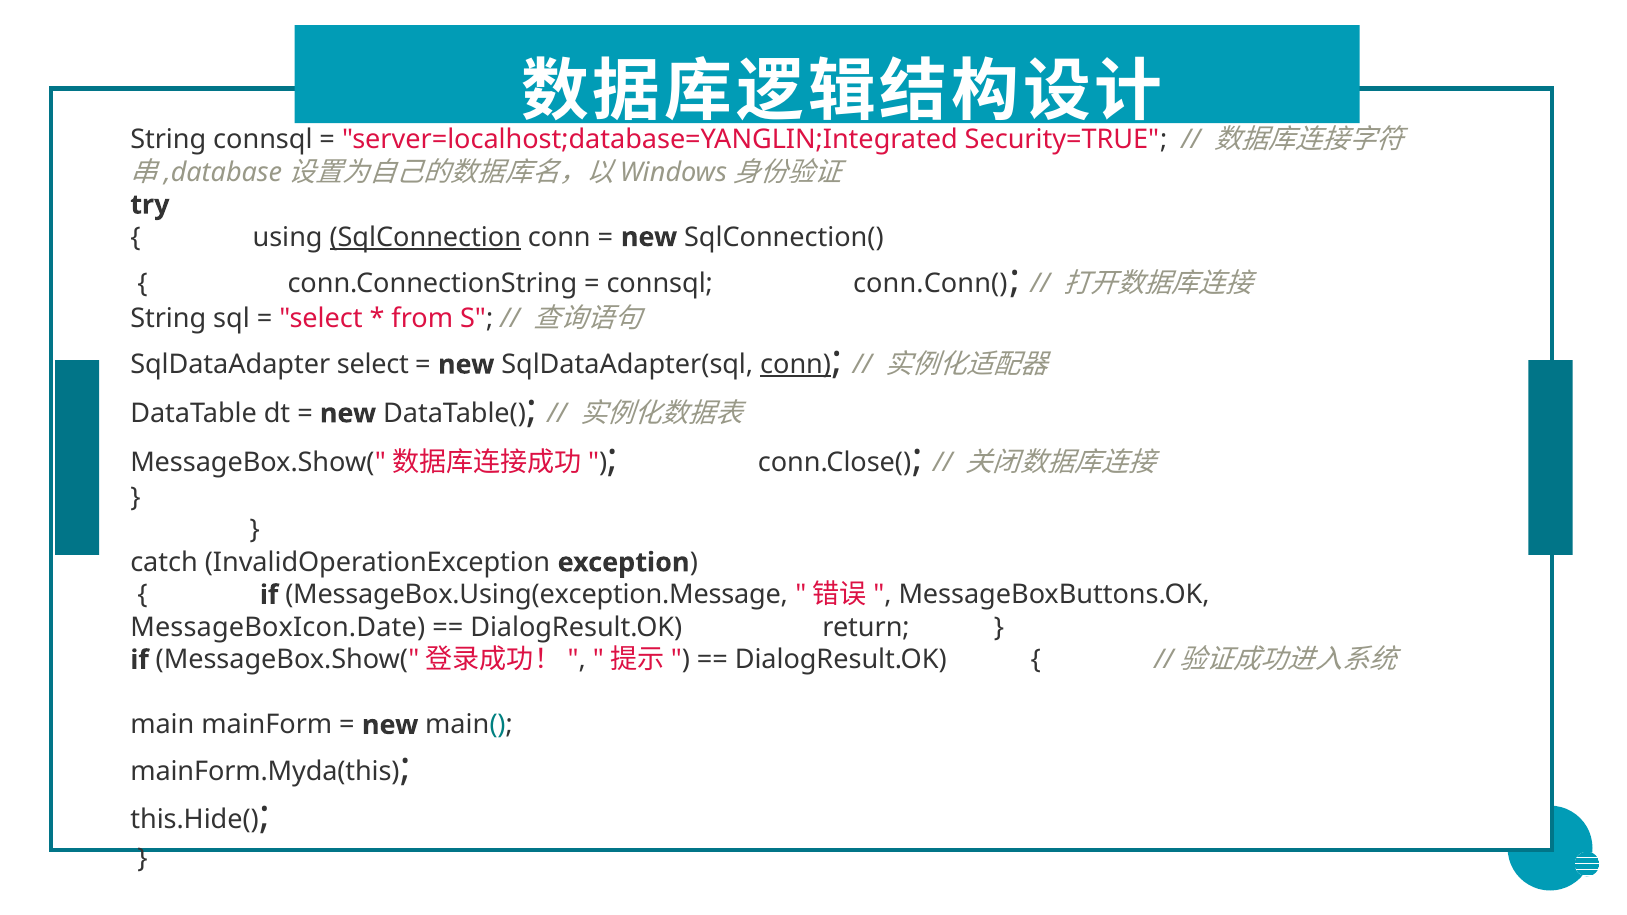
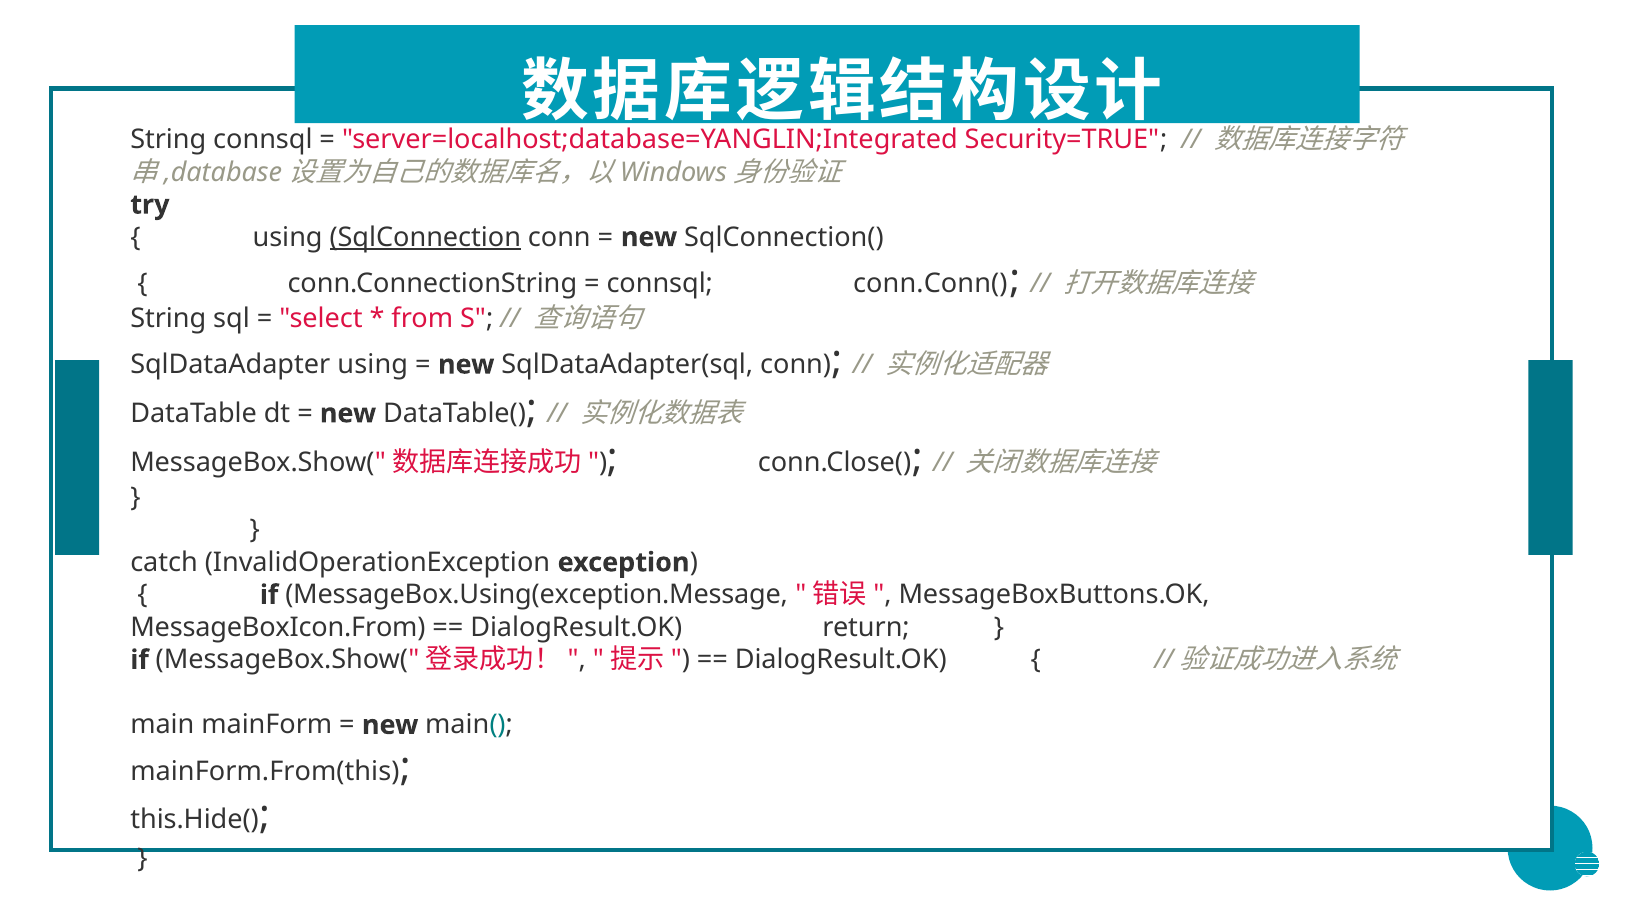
SqlDataAdapter select: select -> using (373, 365)
conn underline: present -> none (796, 365)
MessageBoxIcon.Date: MessageBoxIcon.Date -> MessageBoxIcon.From (278, 628)
mainForm.Myda(this: mainForm.Myda(this -> mainForm.From(this (265, 771)
